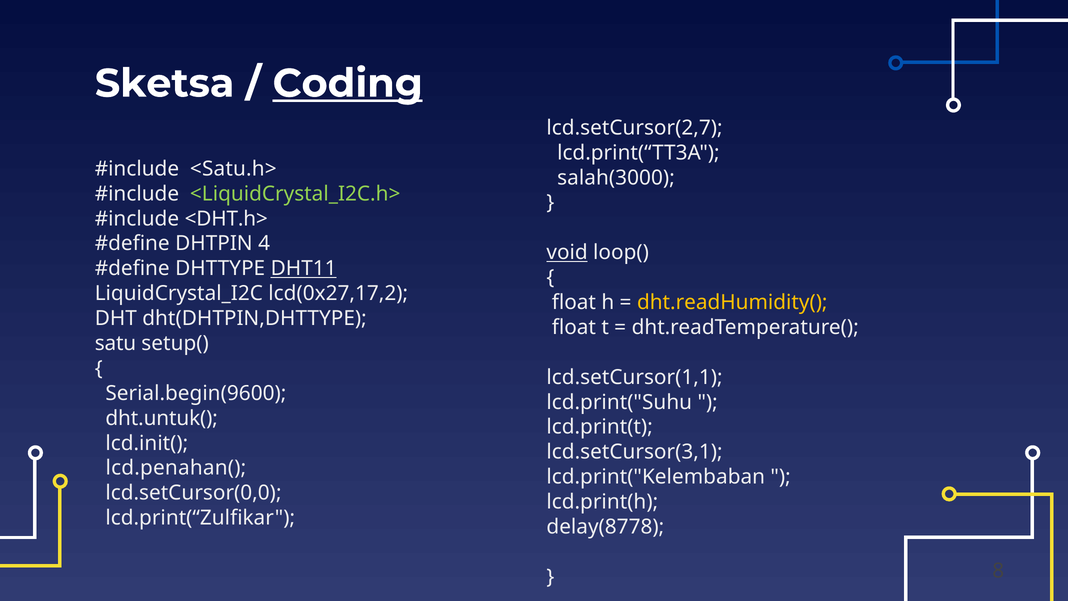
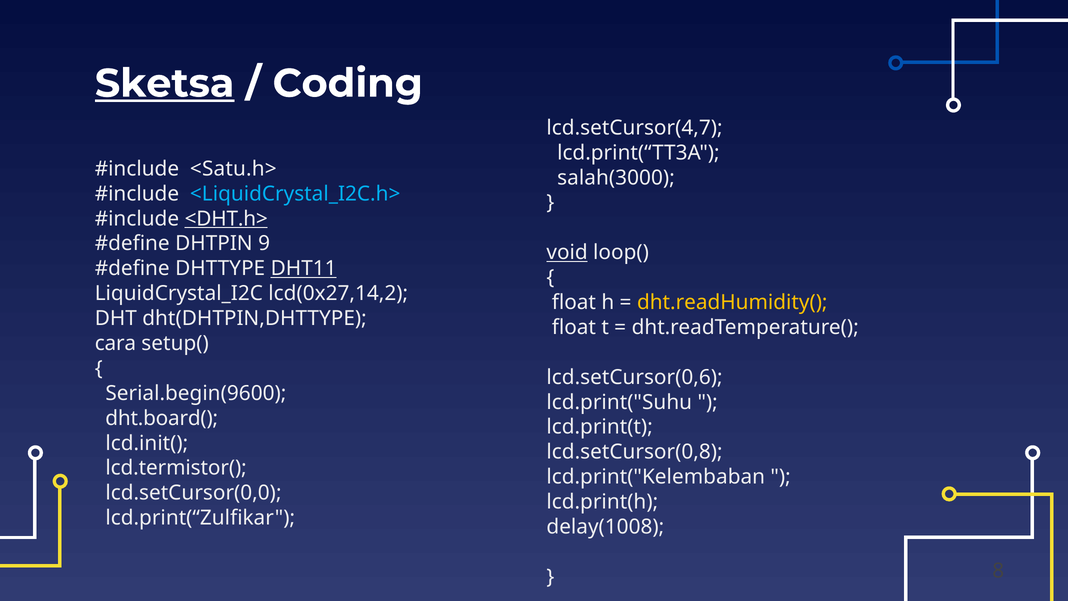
Sketsa underline: none -> present (165, 83)
Coding underline: present -> none (348, 83)
lcd.setCursor(2,7: lcd.setCursor(2,7 -> lcd.setCursor(4,7 (635, 128)
<LiquidCrystal_I2C.h> colour: light green -> light blue (295, 194)
<DHT.h> underline: none -> present (226, 219)
4: 4 -> 9 (264, 244)
lcd(0x27,17,2: lcd(0x27,17,2 -> lcd(0x27,14,2 (338, 293)
satu: satu -> cara (115, 343)
lcd.setCursor(1,1: lcd.setCursor(1,1 -> lcd.setCursor(0,6 (635, 377)
dht.untuk(: dht.untuk( -> dht.board( (162, 418)
lcd.setCursor(3,1: lcd.setCursor(3,1 -> lcd.setCursor(0,8 (635, 452)
lcd.penahan(: lcd.penahan( -> lcd.termistor( (176, 468)
delay(8778: delay(8778 -> delay(1008 (605, 527)
